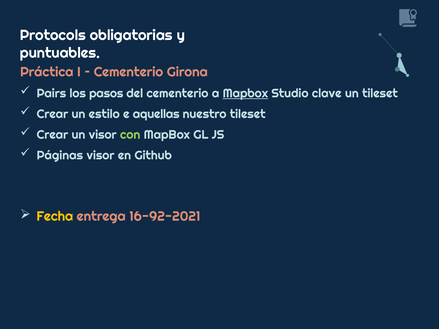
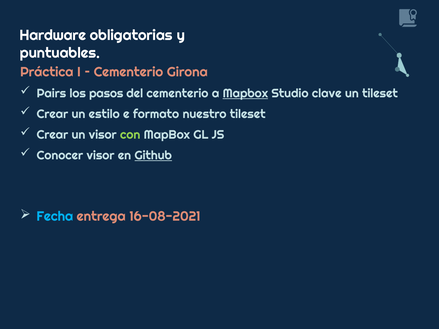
Protocols: Protocols -> Hardware (53, 36)
aquellas: aquellas -> formato (156, 114)
Páginas: Páginas -> Conocer (60, 156)
Github underline: none -> present (153, 156)
Fecha colour: yellow -> light blue (55, 217)
16-92-2021: 16-92-2021 -> 16-08-2021 (165, 217)
